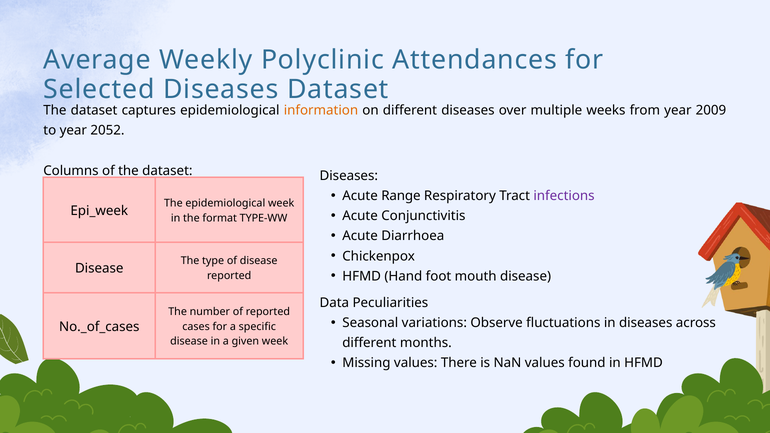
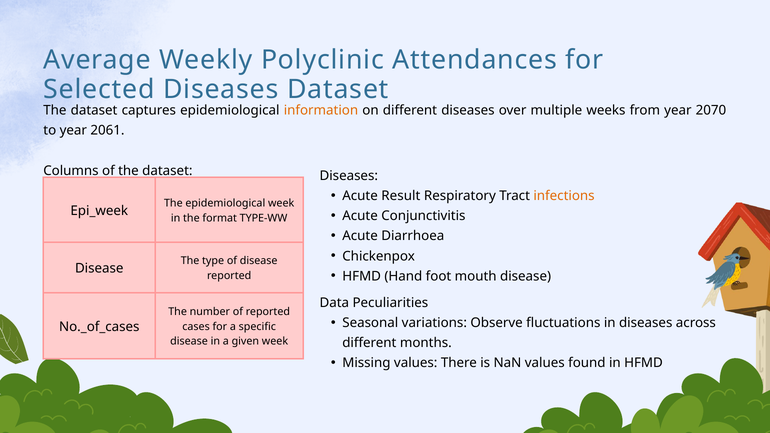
2009: 2009 -> 2070 (711, 111)
2052: 2052 -> 2061 (107, 131)
Range: Range -> Result (401, 196)
infections colour: purple -> orange (564, 196)
